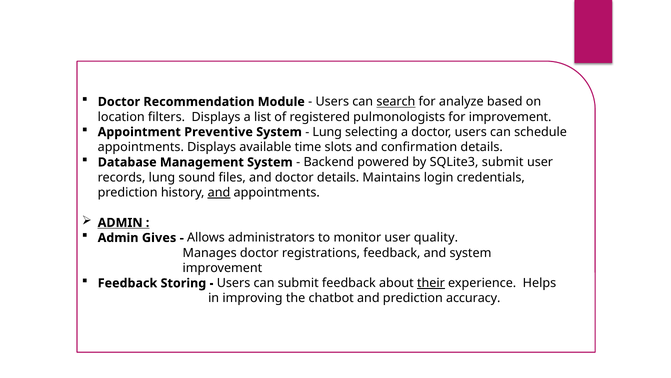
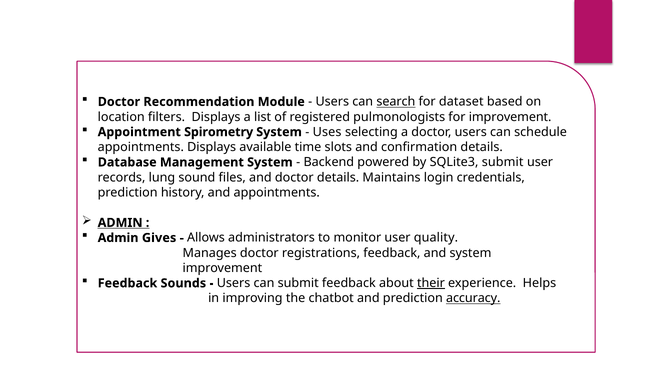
analyze: analyze -> dataset (461, 102)
Preventive: Preventive -> Spirometry (219, 132)
Lung: Lung -> Uses (327, 132)
and underline: present -> none (219, 192)
Storing: Storing -> Sounds (183, 283)
accuracy underline: none -> present (473, 298)
